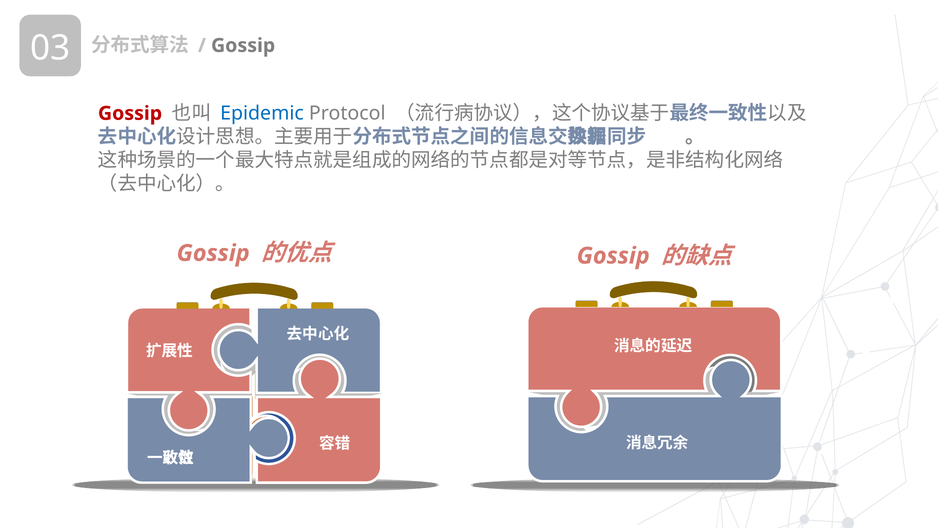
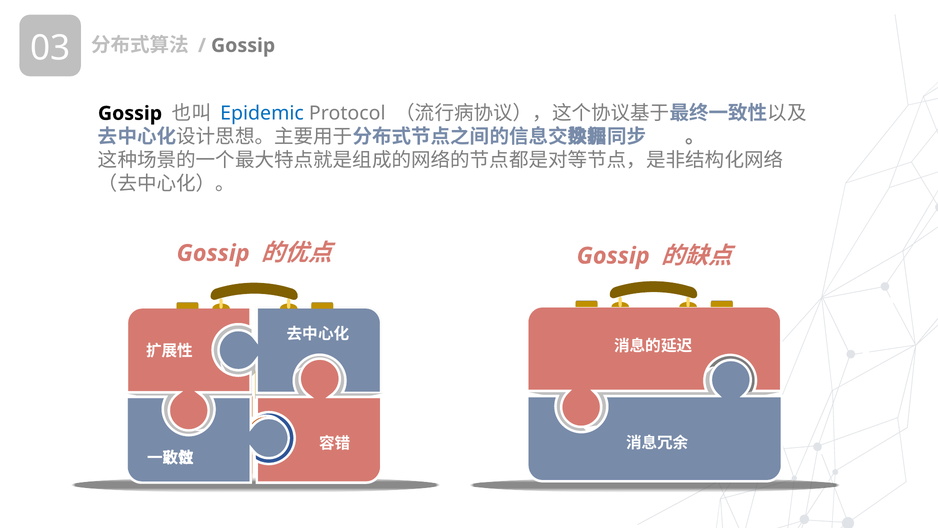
Gossip colour: red -> black (130, 113)
